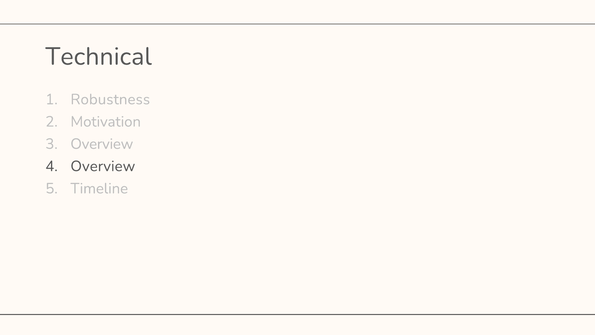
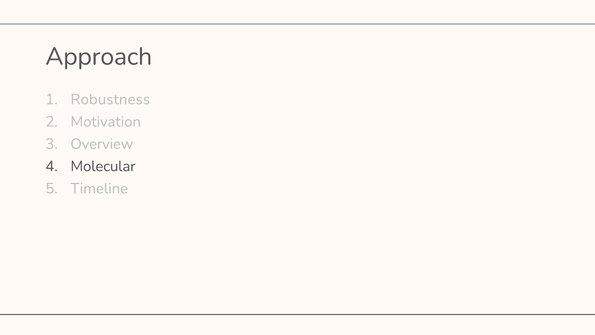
Technical: Technical -> Approach (99, 56)
Overview: Overview -> Molecular (103, 166)
